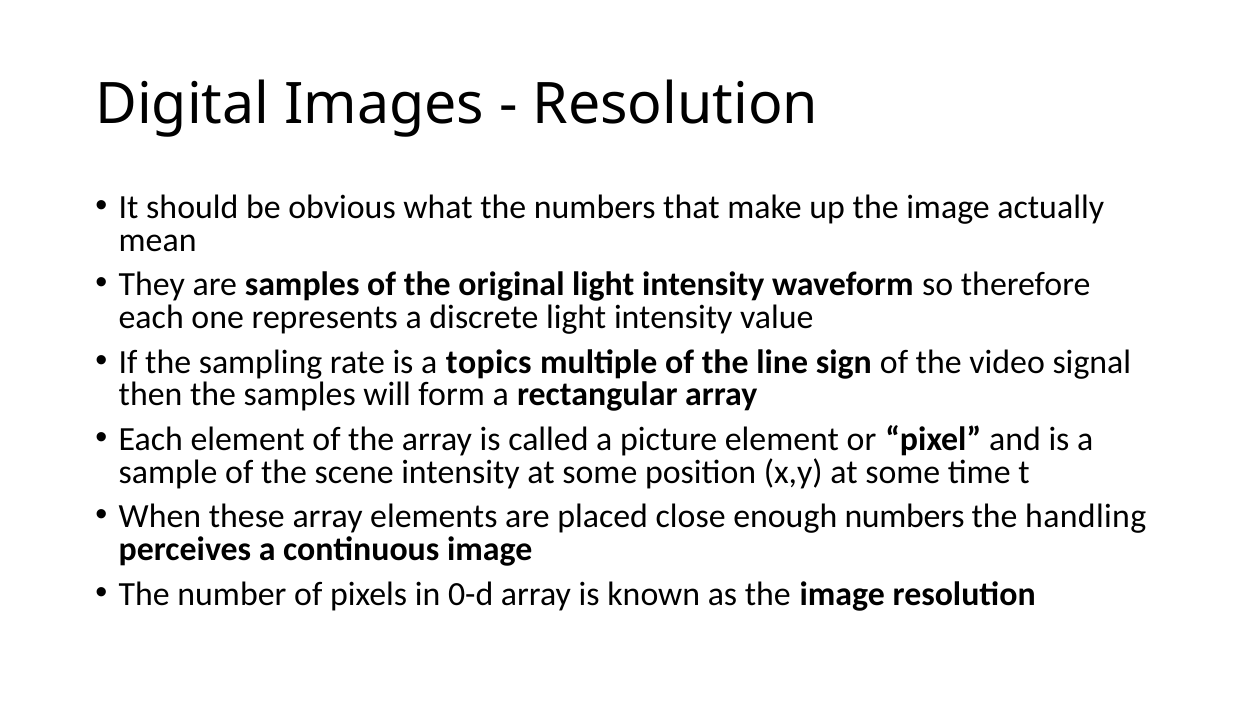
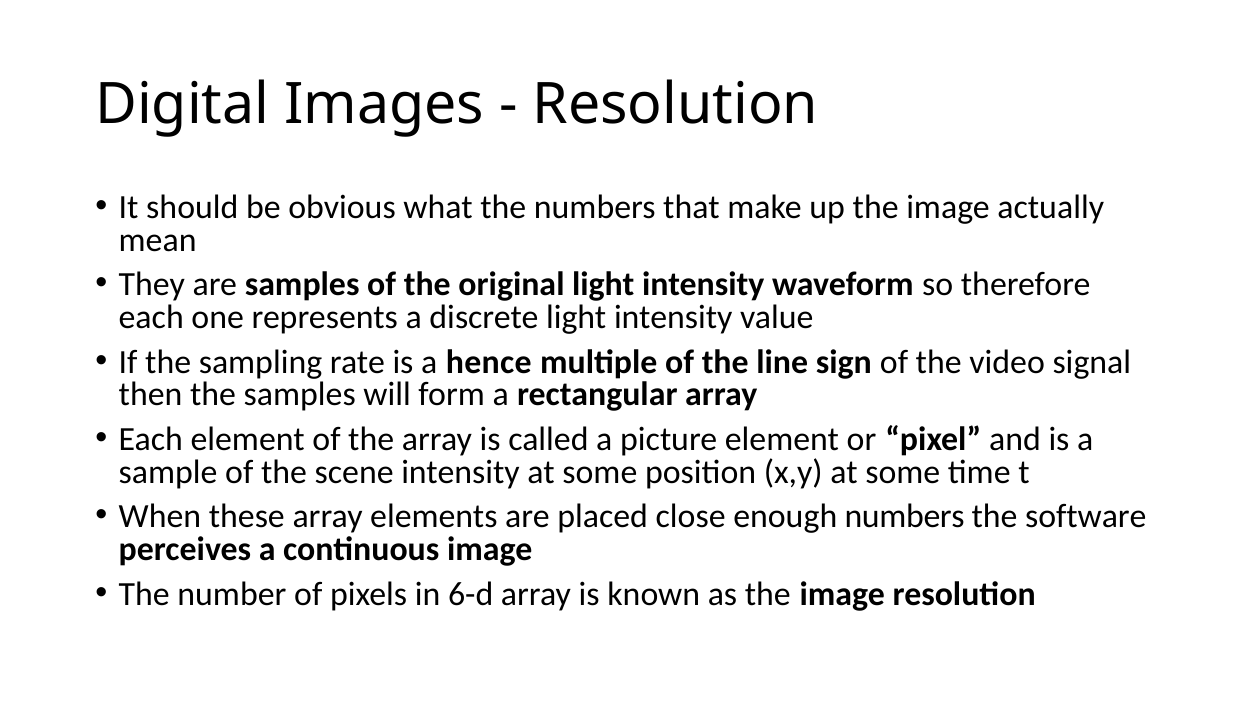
topics: topics -> hence (489, 362)
handling: handling -> software (1086, 517)
0-d: 0-d -> 6-d (471, 594)
